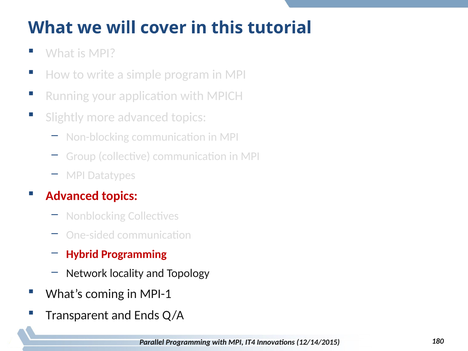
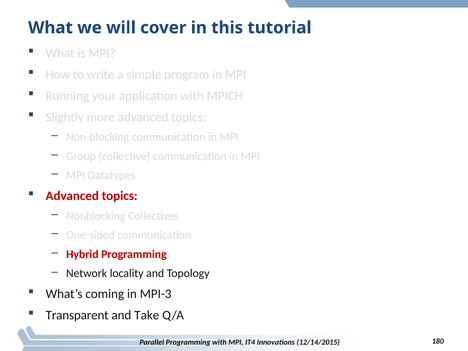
MPI-1: MPI-1 -> MPI-3 (156, 294)
Ends: Ends -> Take (147, 315)
